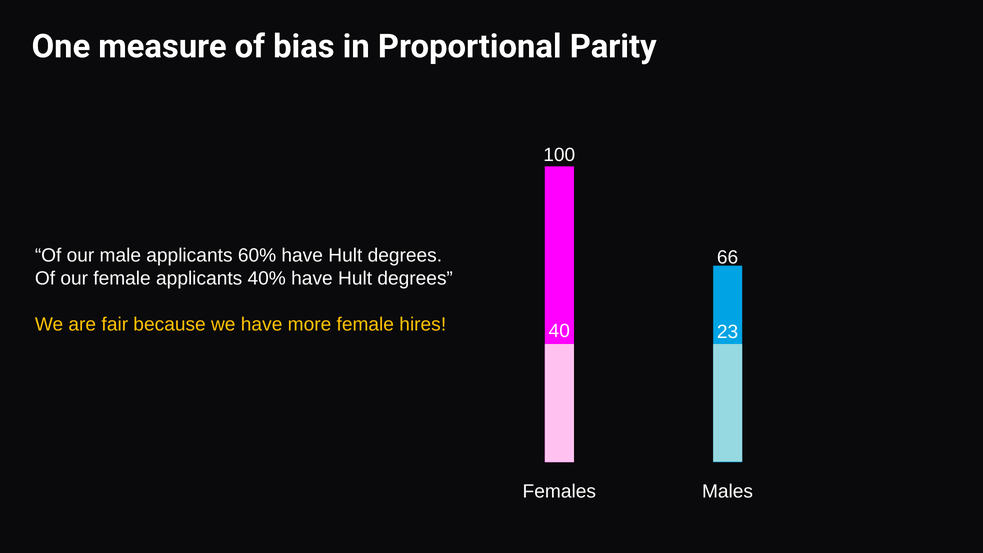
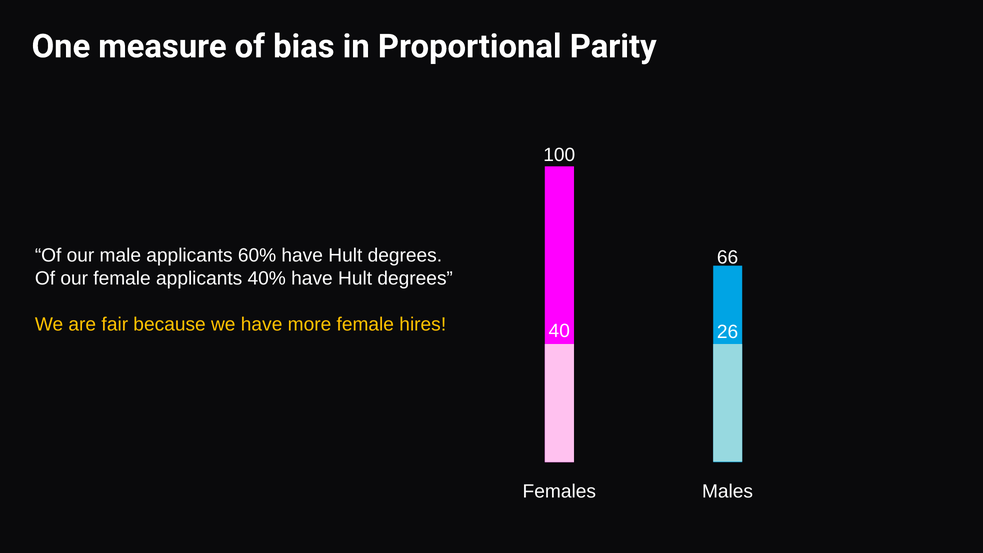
23: 23 -> 26 (728, 332)
